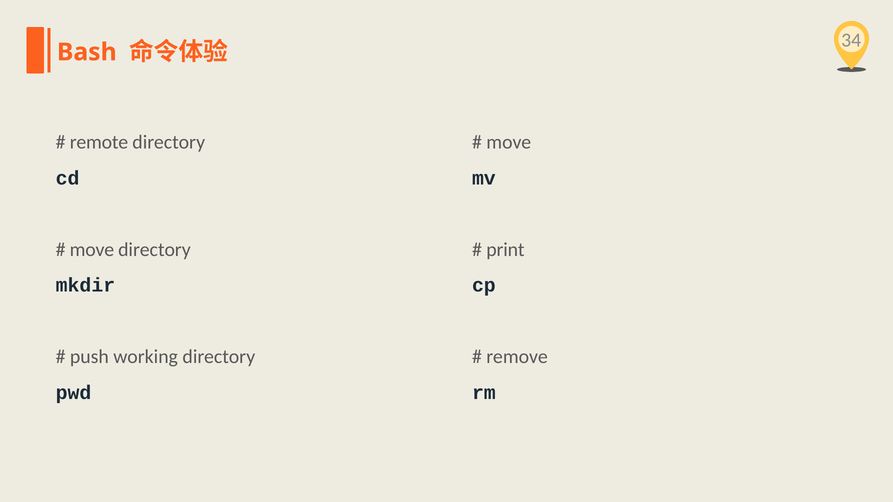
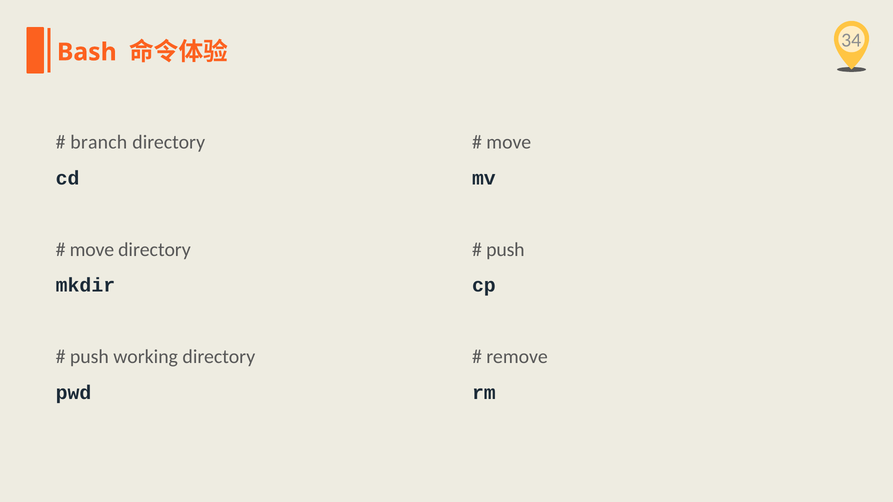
remote: remote -> branch (99, 143)
print: print -> push (505, 250)
